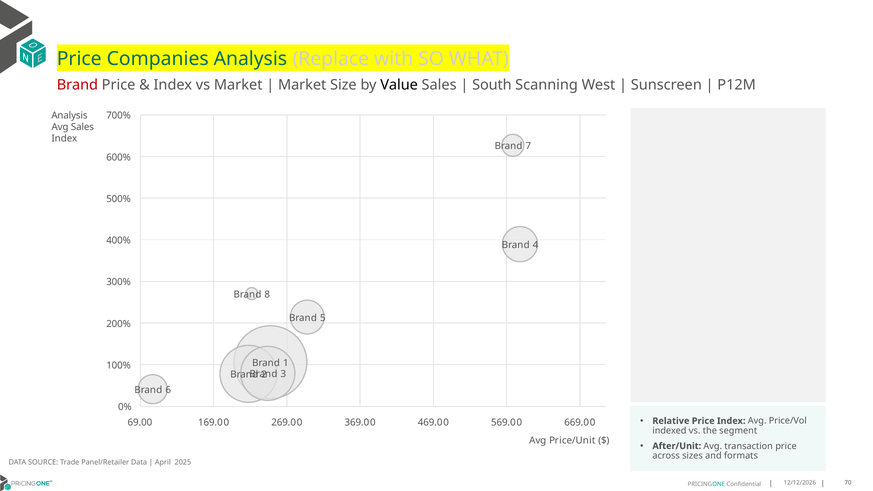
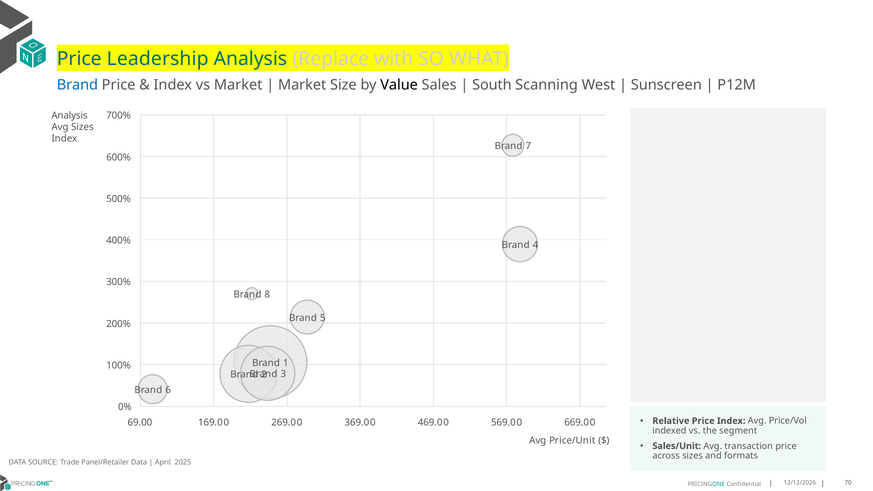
Companies: Companies -> Leadership (158, 59)
Brand colour: red -> blue (77, 85)
Avg Sales: Sales -> Sizes (82, 127)
After/Unit: After/Unit -> Sales/Unit (677, 446)
